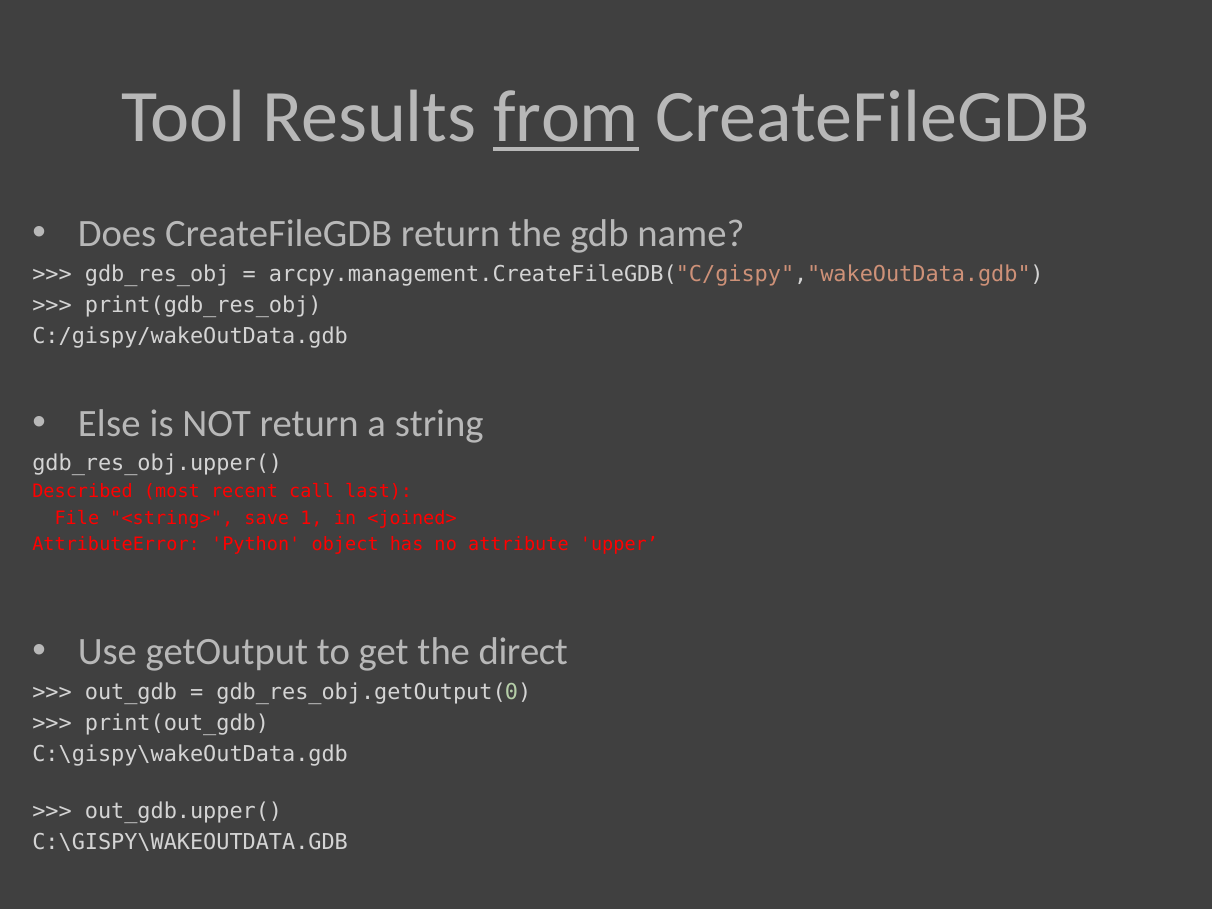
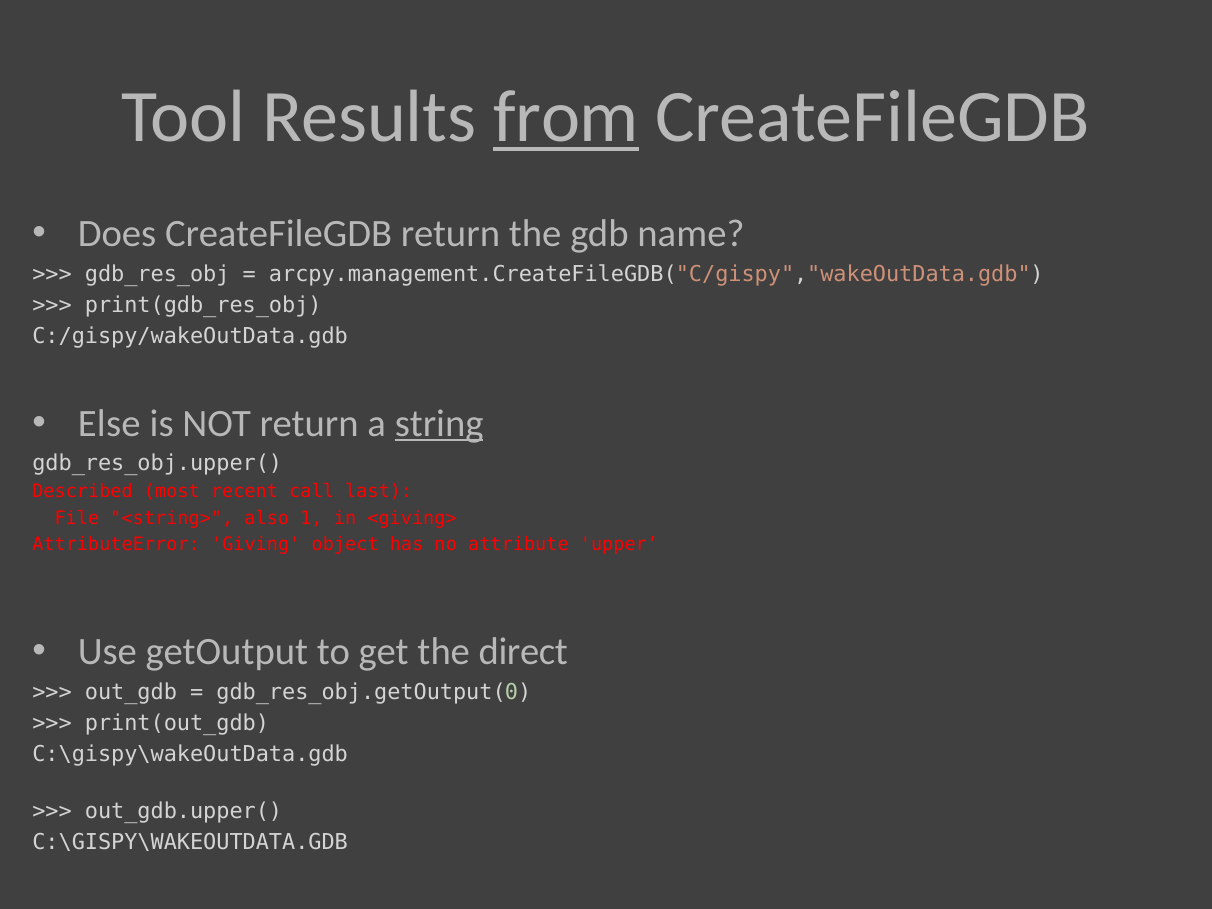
string underline: none -> present (439, 424)
save: save -> also (267, 518)
<joined>: <joined> -> <giving> (412, 518)
Python: Python -> Giving (256, 544)
